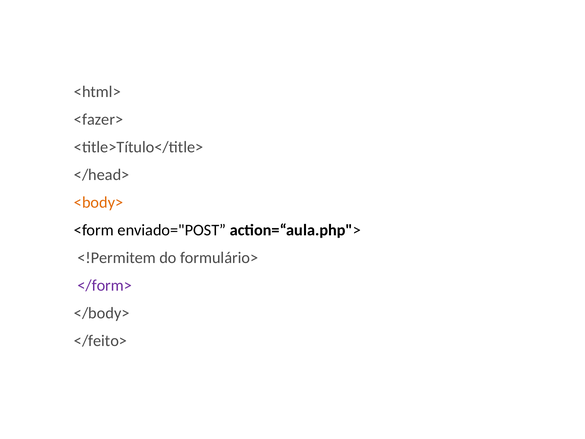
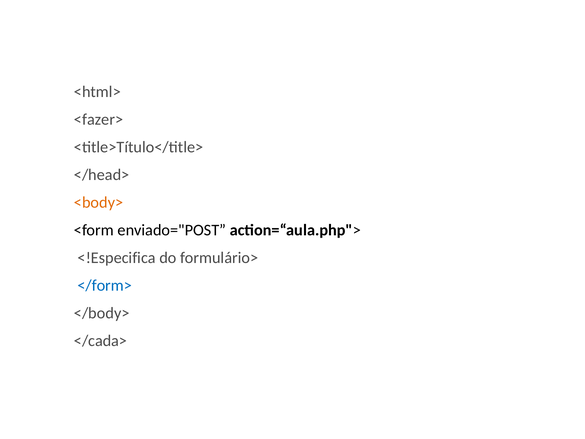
<!Permitem: <!Permitem -> <!Especifica (117, 258)
</form> colour: purple -> blue (105, 285)
</feito>: </feito> -> </cada> (101, 341)
